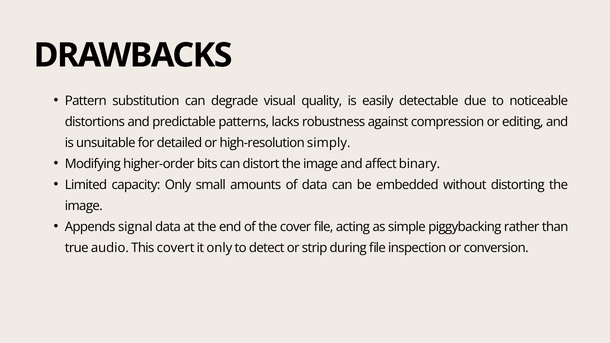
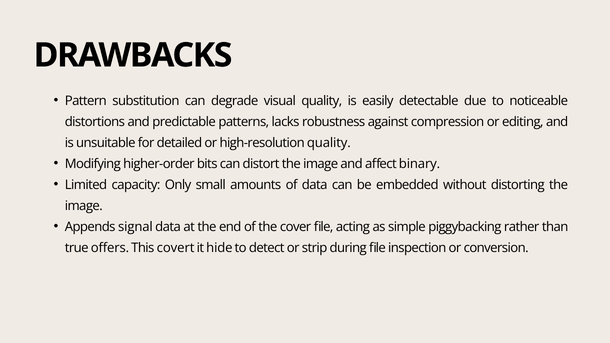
high-resolution simply: simply -> quality (329, 143)
audio: audio -> offers (110, 248)
it only: only -> hide (219, 248)
